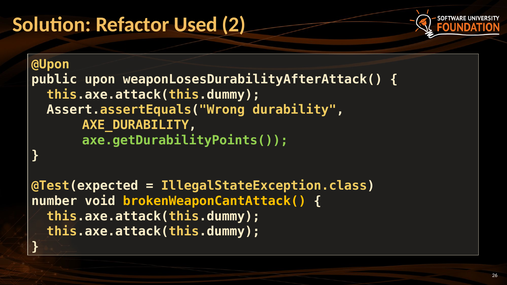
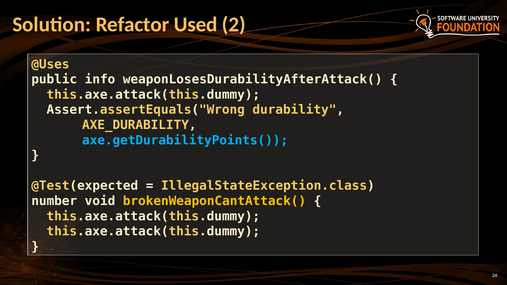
@Upon: @Upon -> @Uses (50, 64)
upon: upon -> info (100, 79)
axe.getDurabilityPoints( colour: light green -> light blue (185, 140)
